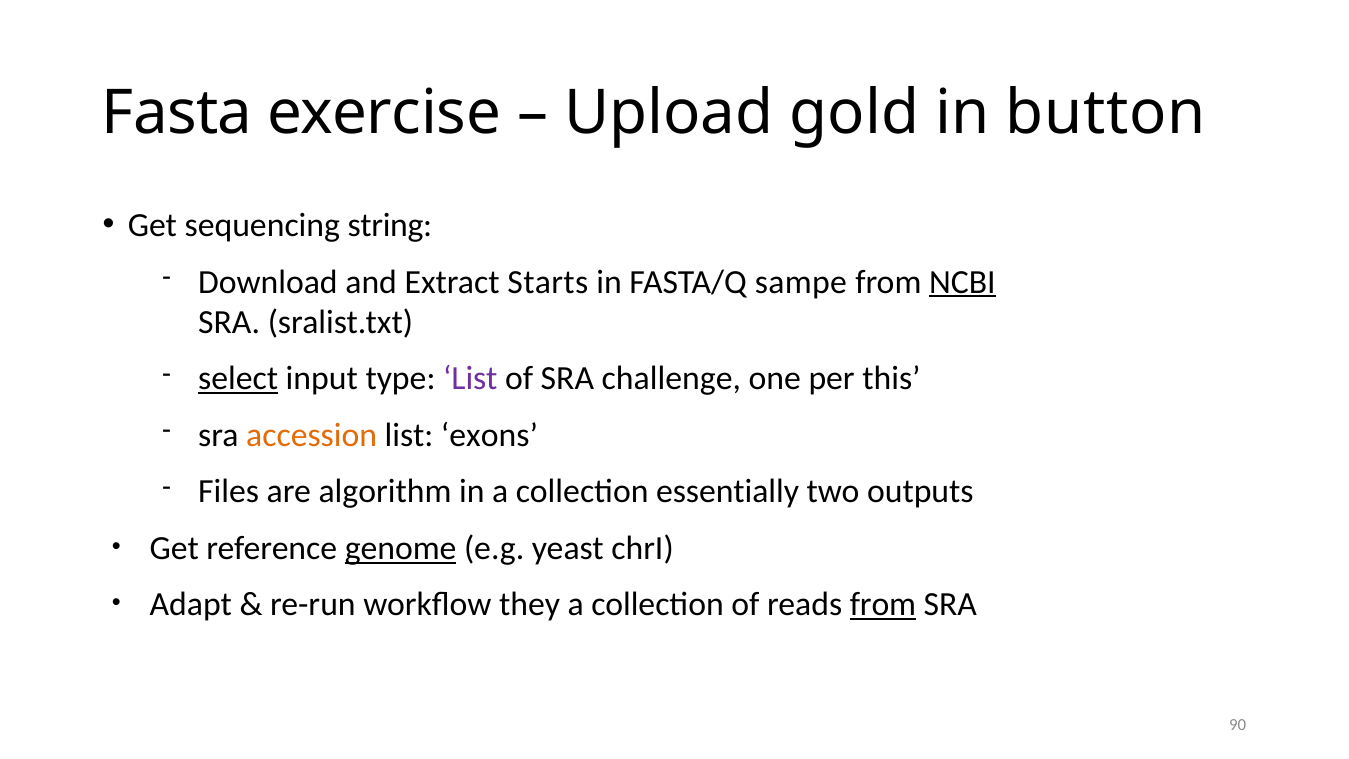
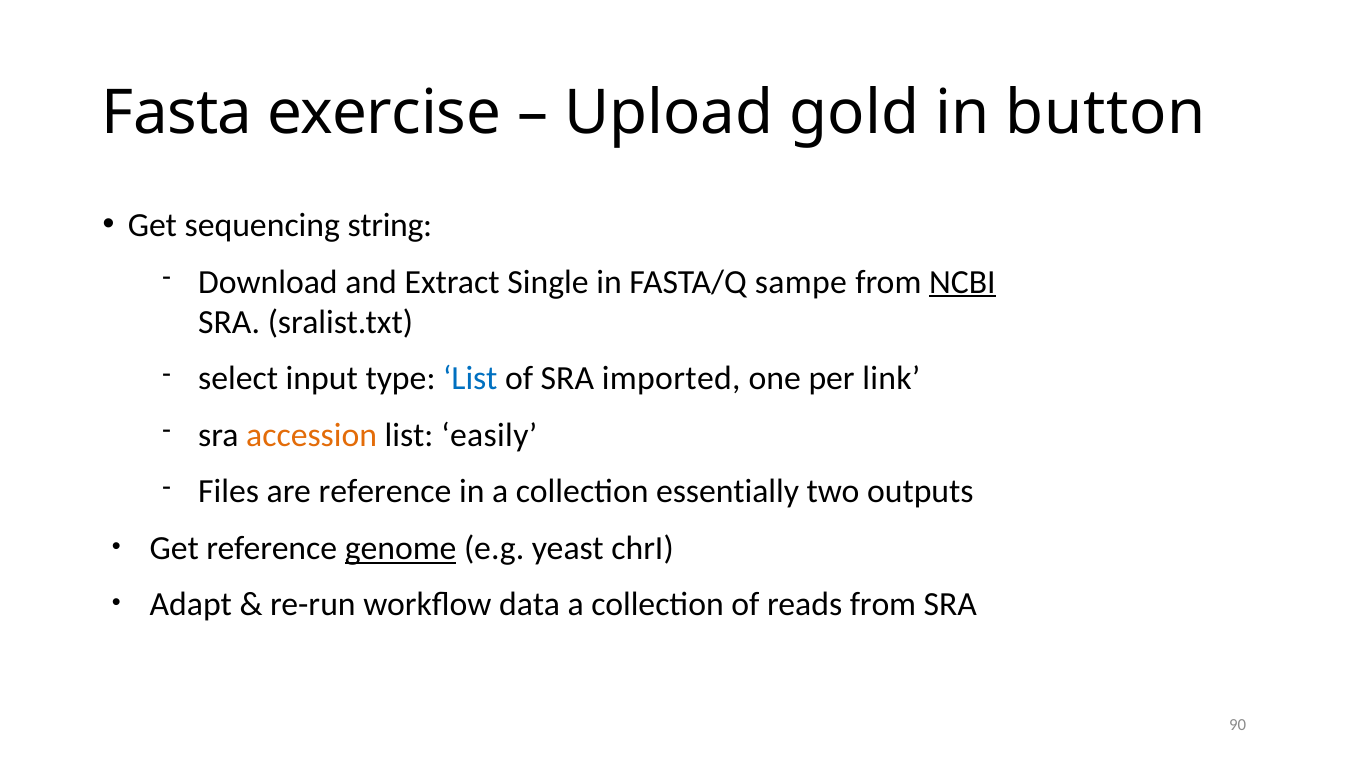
Starts: Starts -> Single (548, 282)
select underline: present -> none (238, 379)
List colour: purple -> blue (470, 379)
challenge: challenge -> imported (671, 379)
this: this -> link (891, 379)
exons: exons -> easily (489, 435)
are algorithm: algorithm -> reference (385, 492)
they: they -> data (530, 604)
from underline: present -> none (883, 604)
